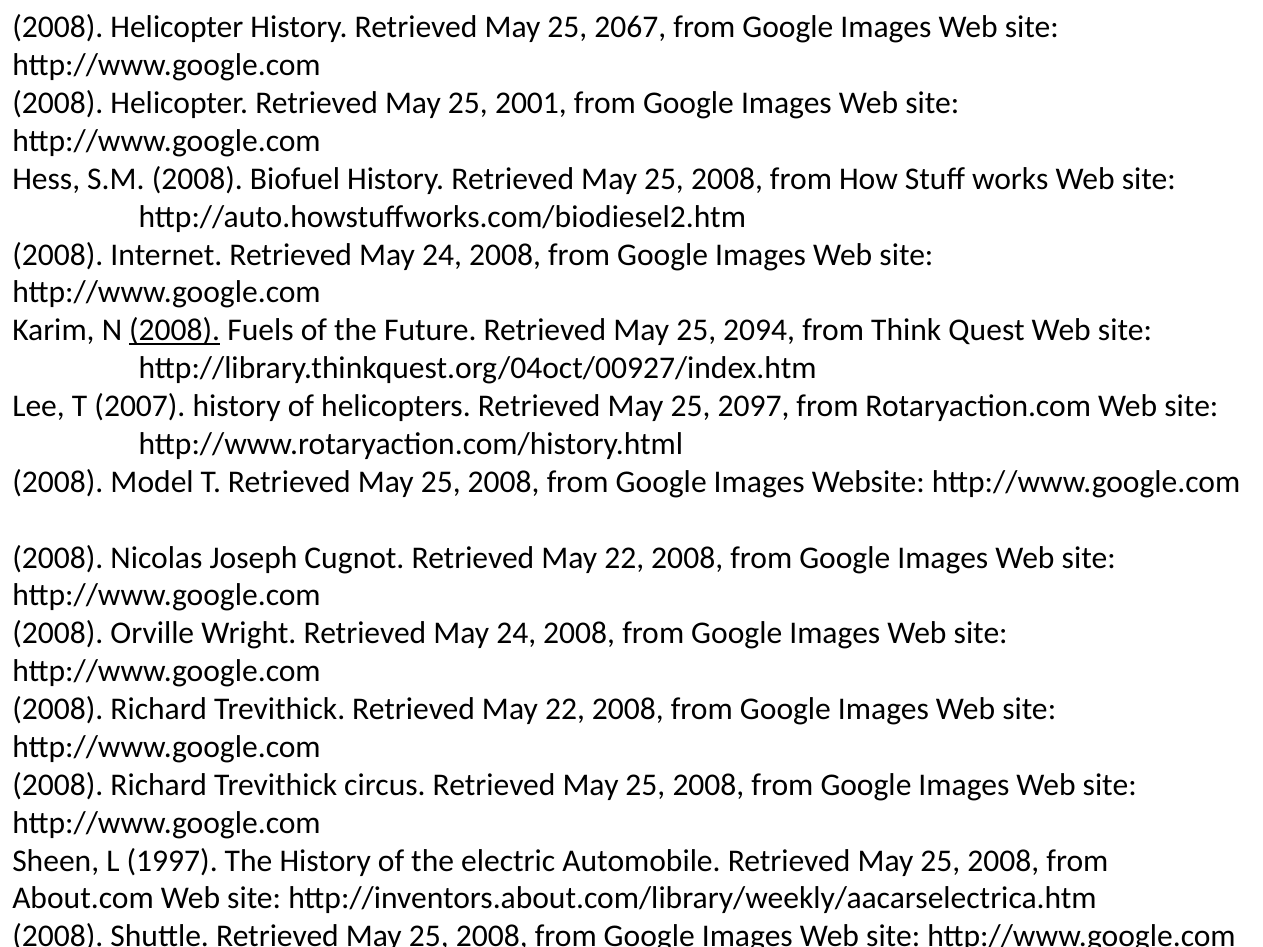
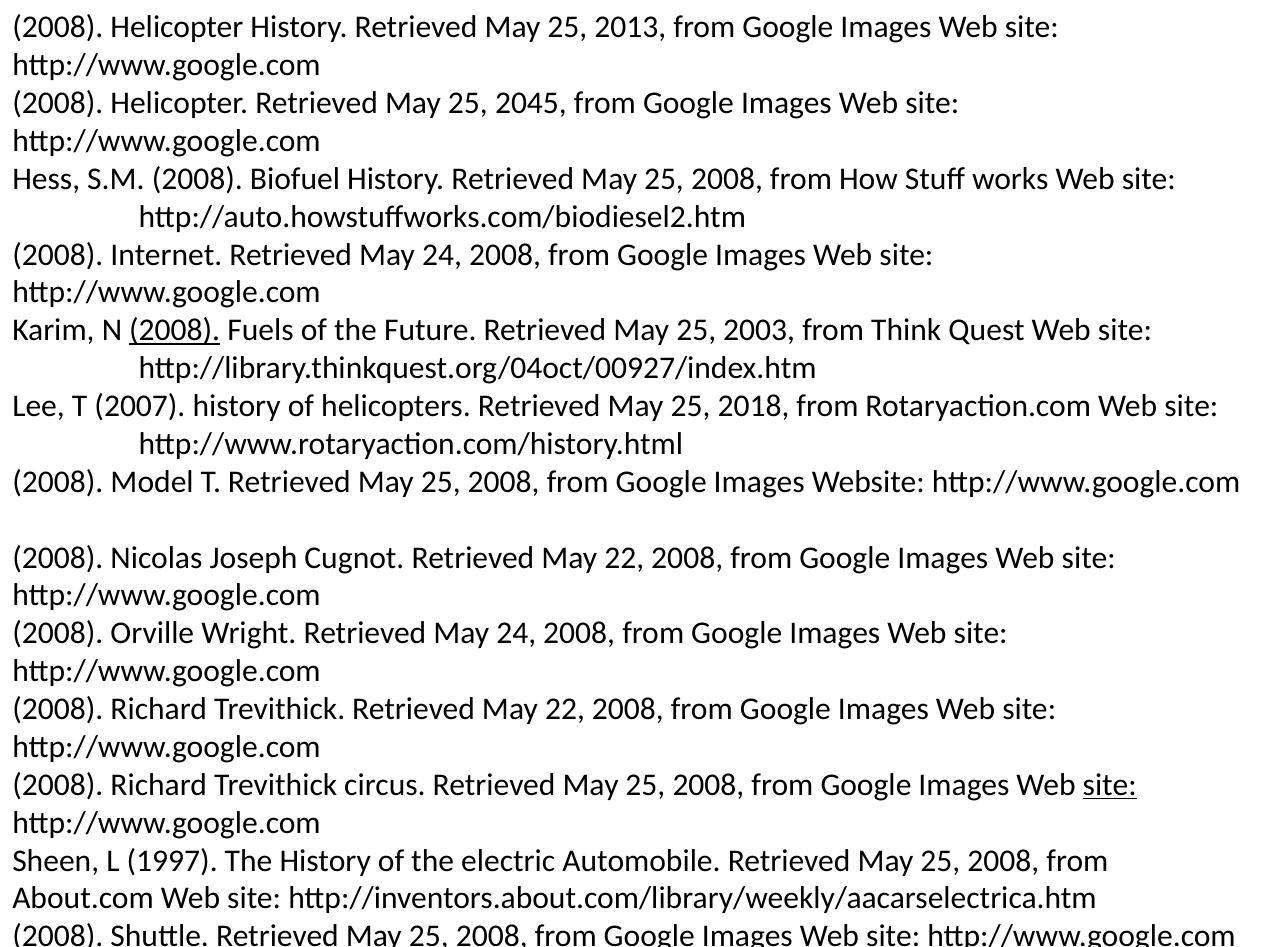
2067: 2067 -> 2013 (630, 27)
2001: 2001 -> 2045 (531, 103)
2094: 2094 -> 2003 (759, 330)
2097: 2097 -> 2018 (754, 406)
site underline: none -> present (1110, 785)
